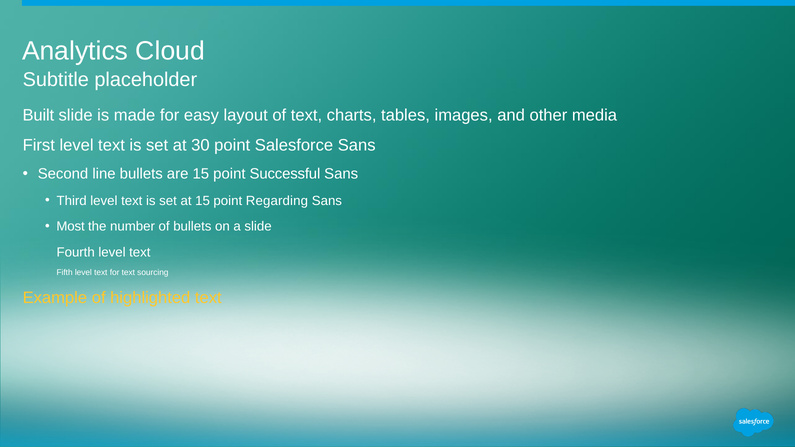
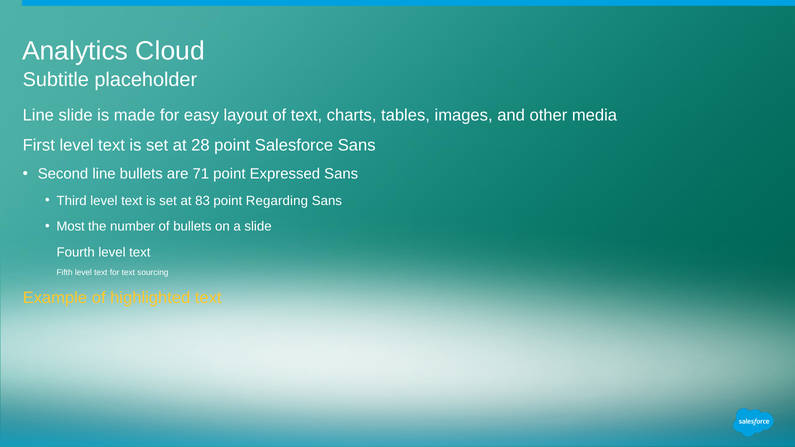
Built: Built -> Line (38, 116)
30: 30 -> 28 (200, 145)
are 15: 15 -> 71 (201, 174)
Successful: Successful -> Expressed (285, 174)
at 15: 15 -> 83 (203, 201)
